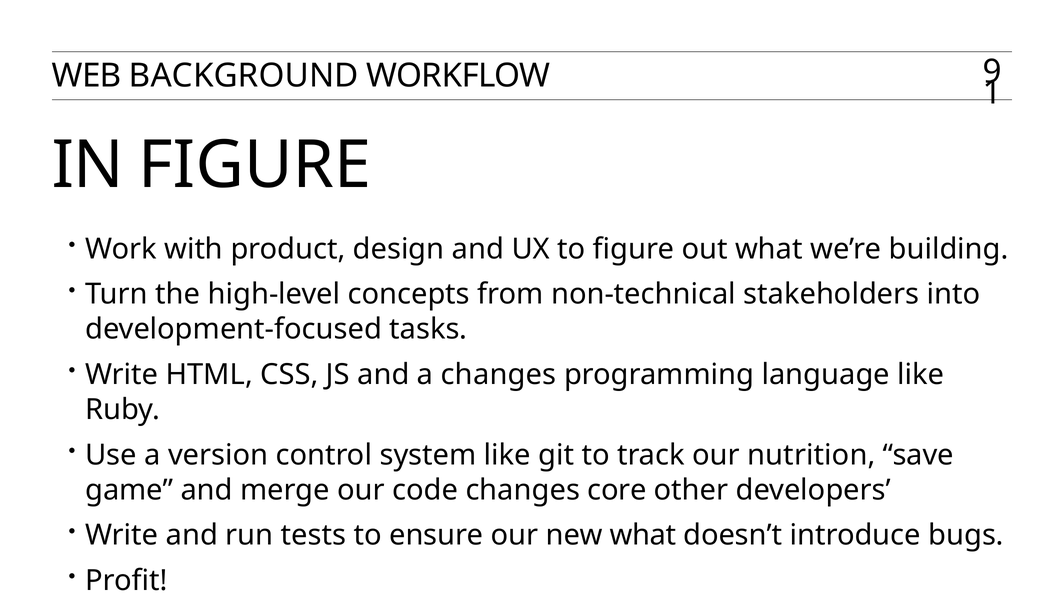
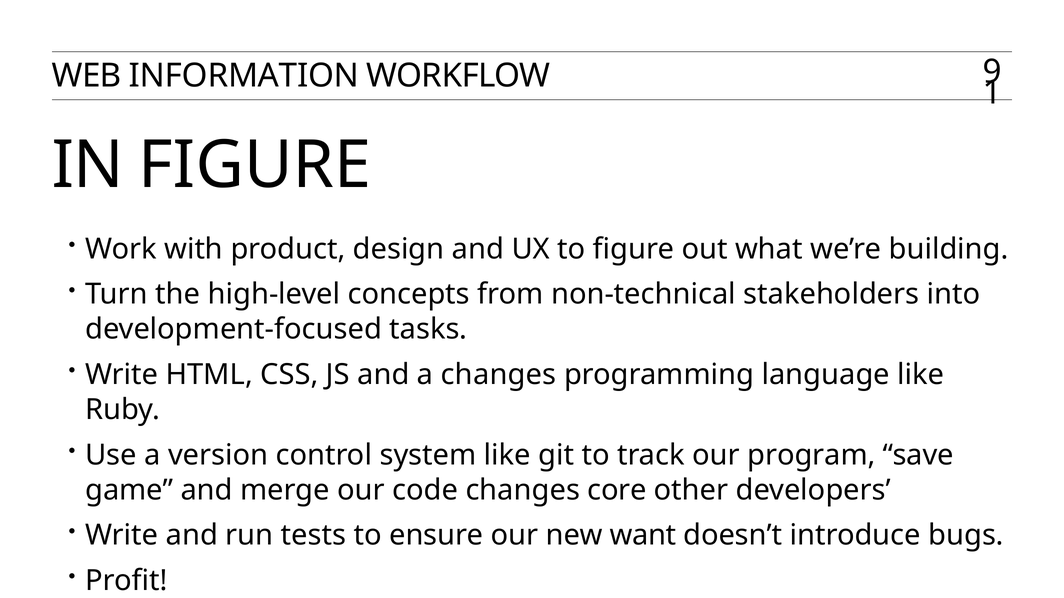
BACKGROUND: BACKGROUND -> INFORMATION (244, 76)
nutrition: nutrition -> program (811, 455)
new what: what -> want (643, 535)
